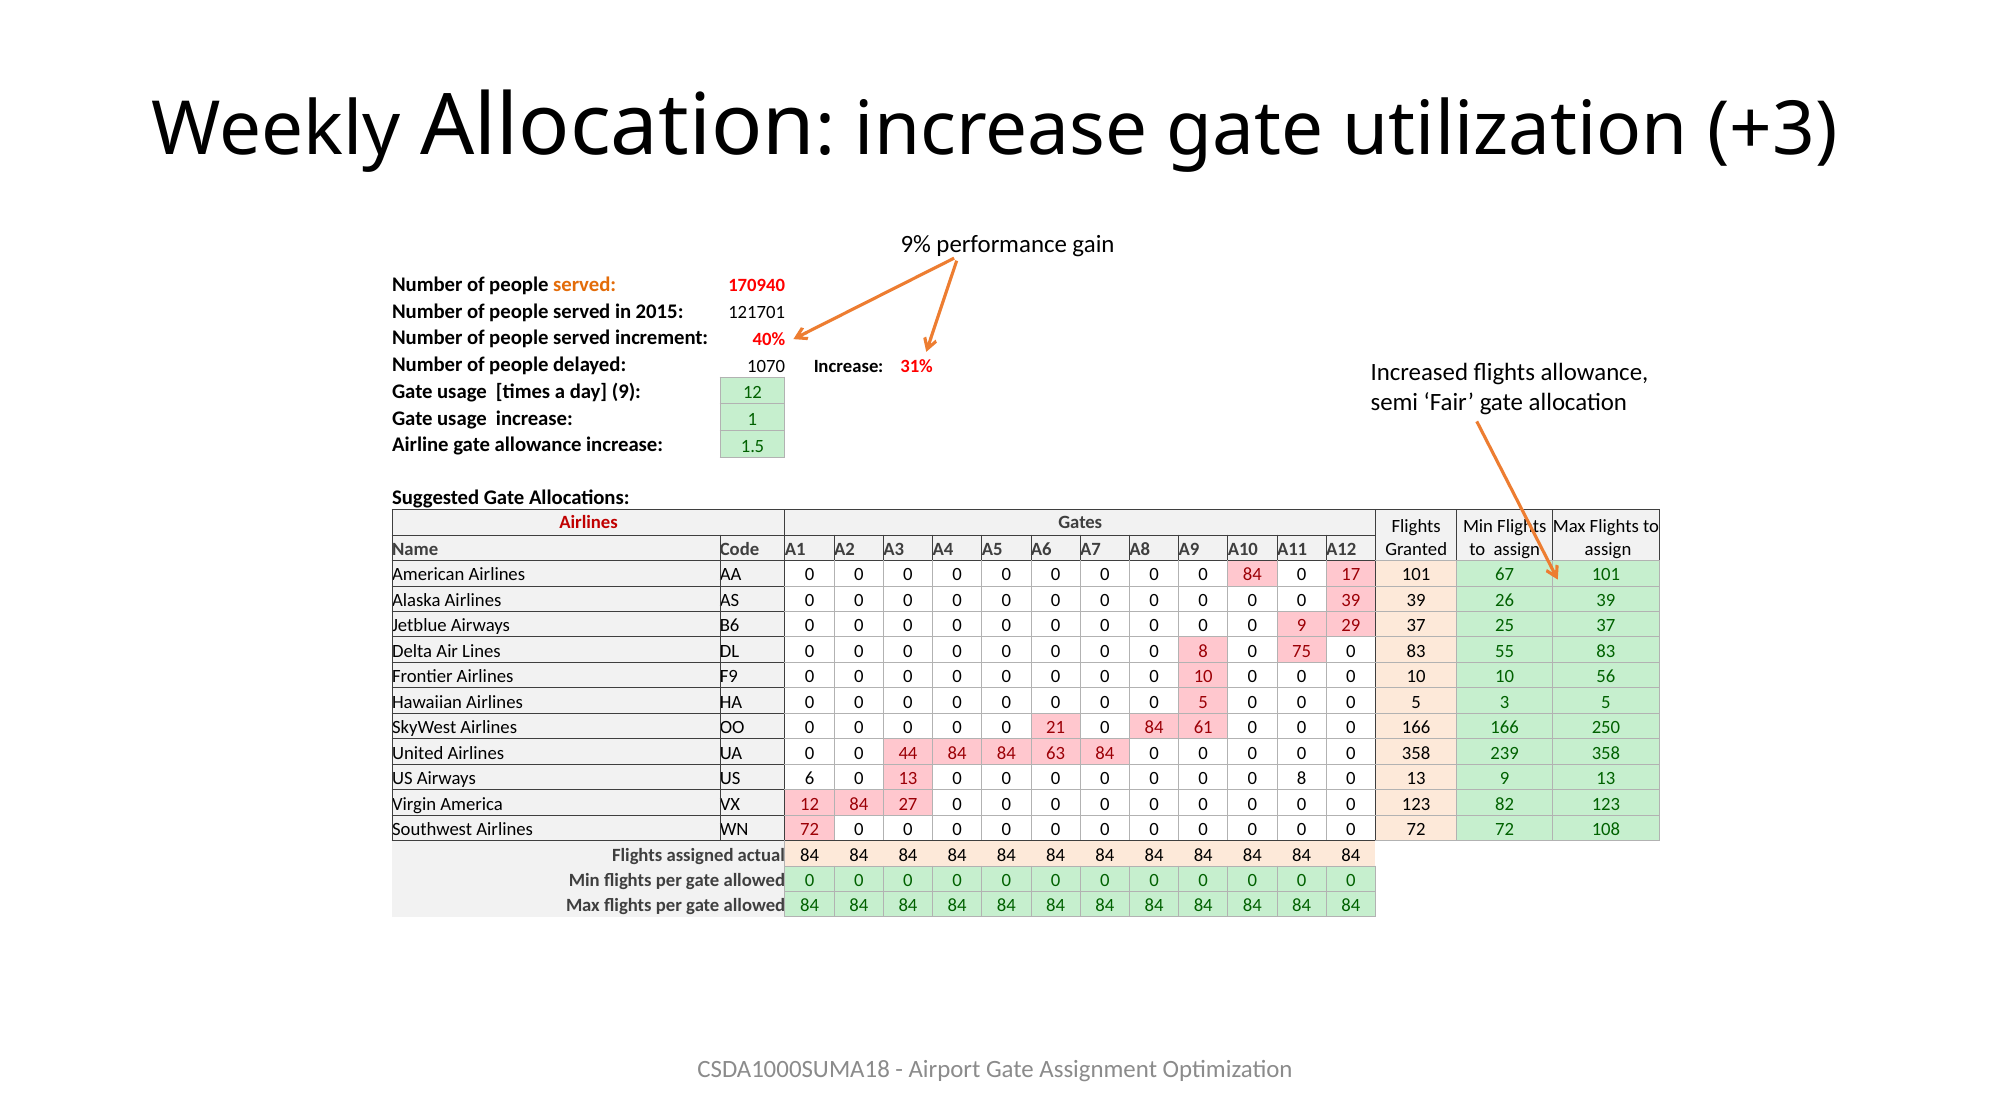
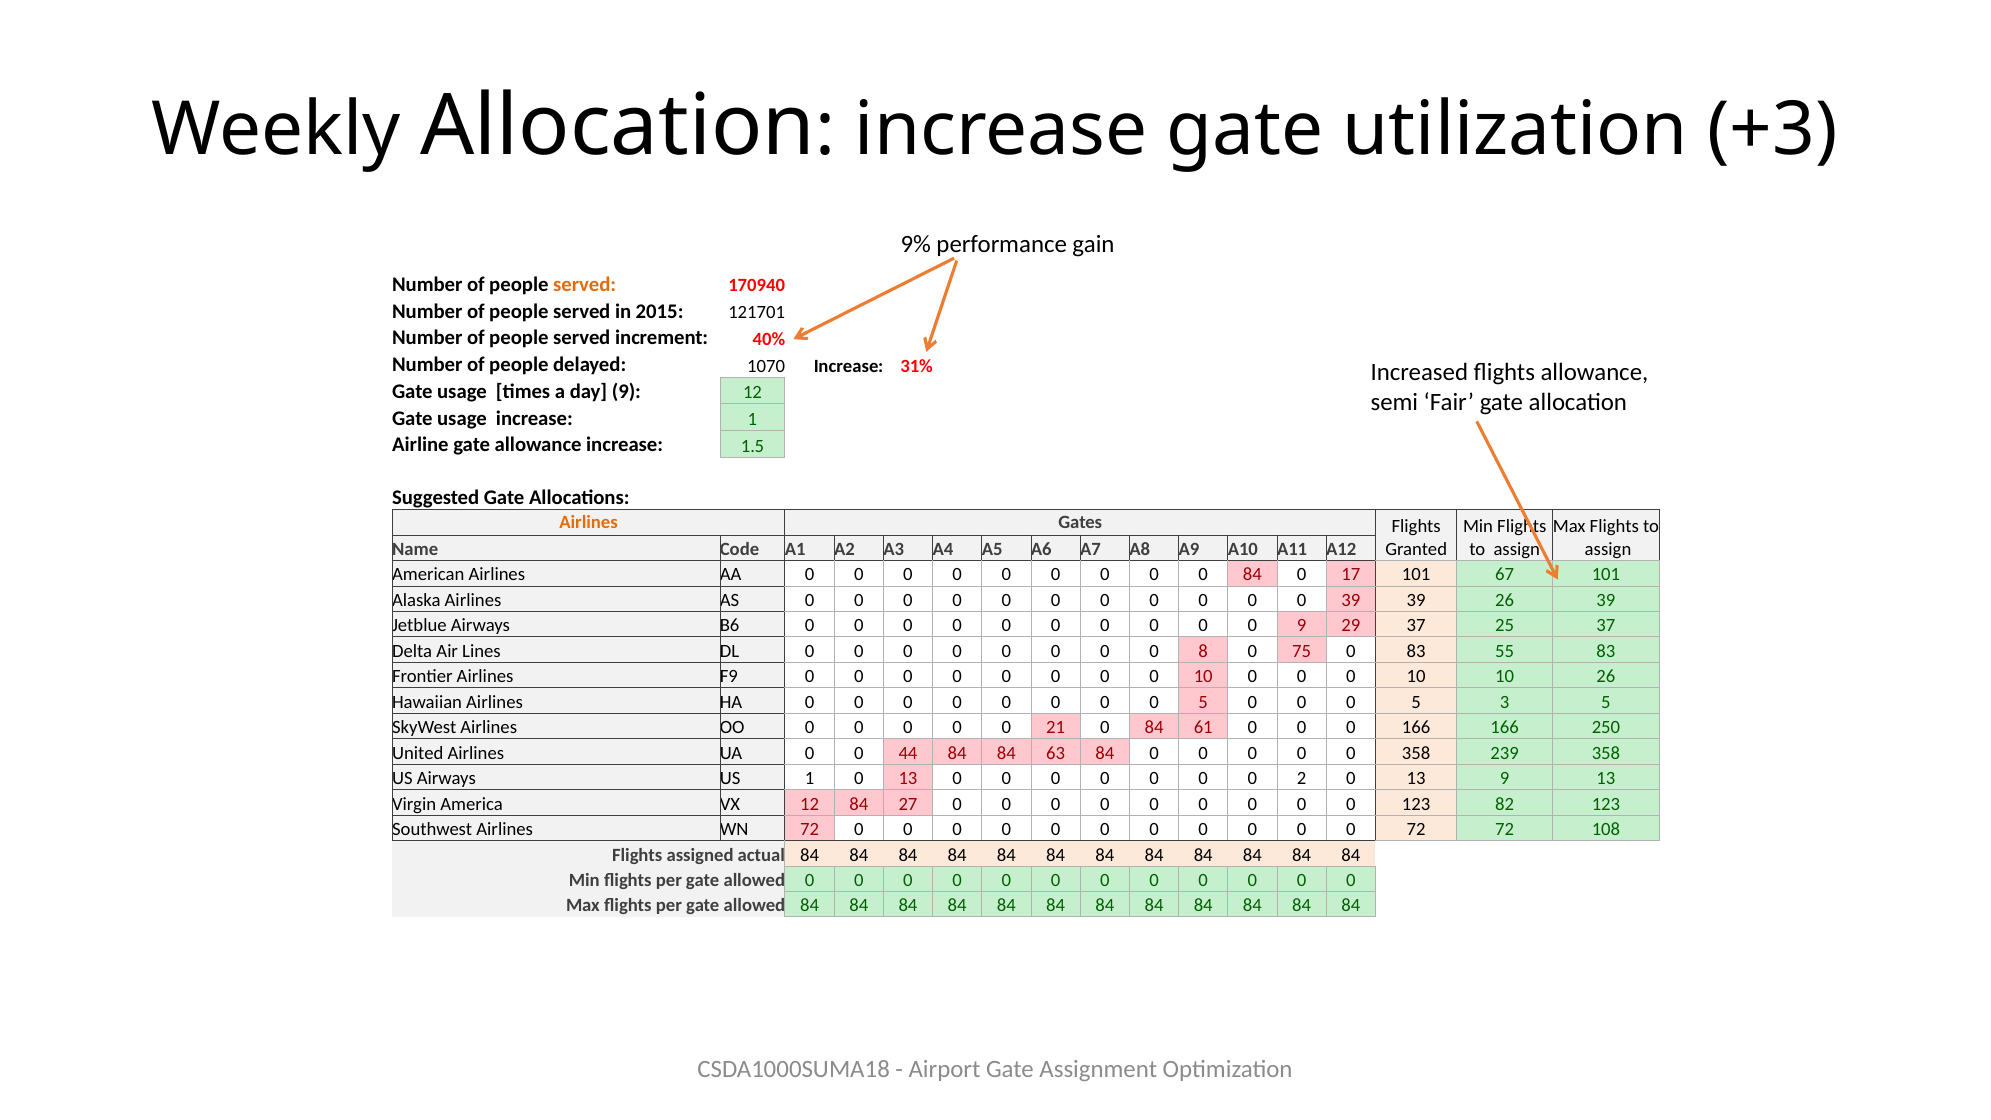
Airlines colour: red -> orange (589, 522)
10 56: 56 -> 26 (1606, 677)
US 6: 6 -> 1 (810, 778)
8: 8 -> 2 (1302, 778)
